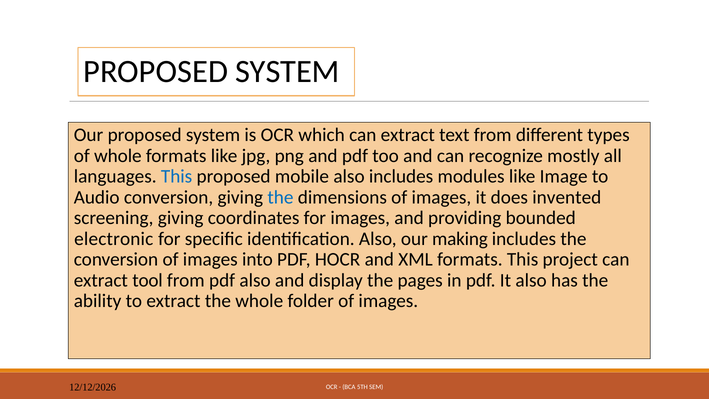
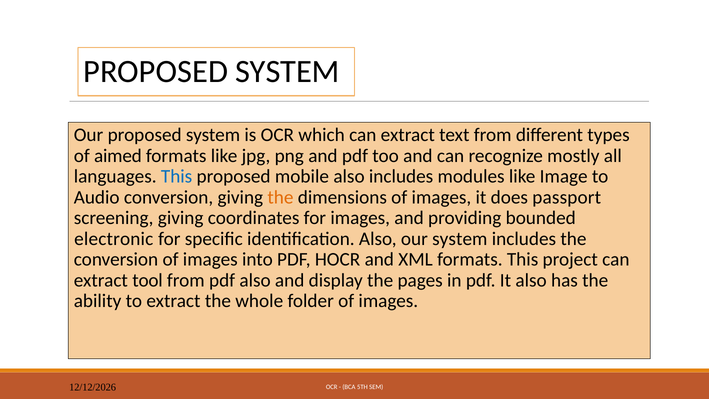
of whole: whole -> aimed (118, 156)
the colour: blue -> orange (280, 197)
invented: invented -> passport (567, 197)
our making: making -> system (460, 239)
